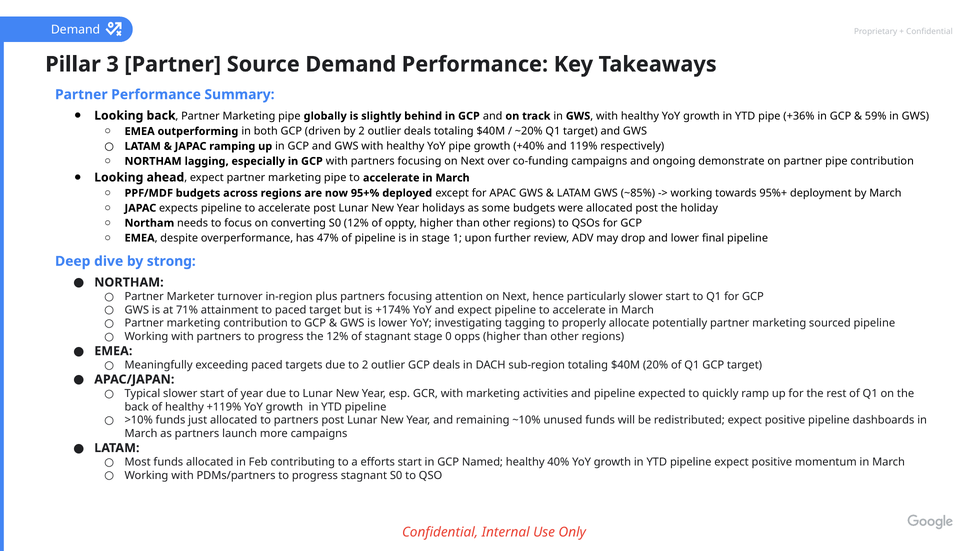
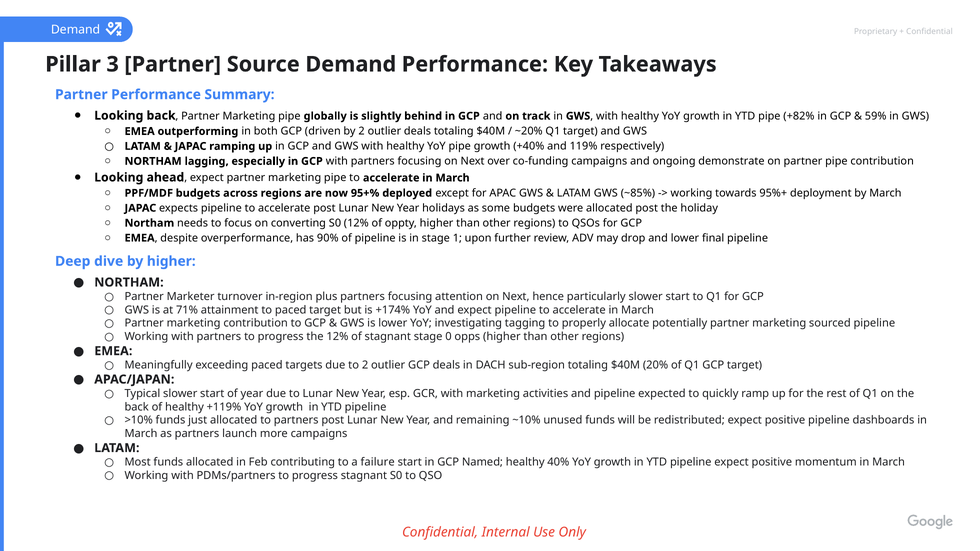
+36%: +36% -> +82% (799, 116)
47%: 47% -> 90% (328, 238)
by strong: strong -> higher (171, 261)
efforts: efforts -> failure (378, 462)
